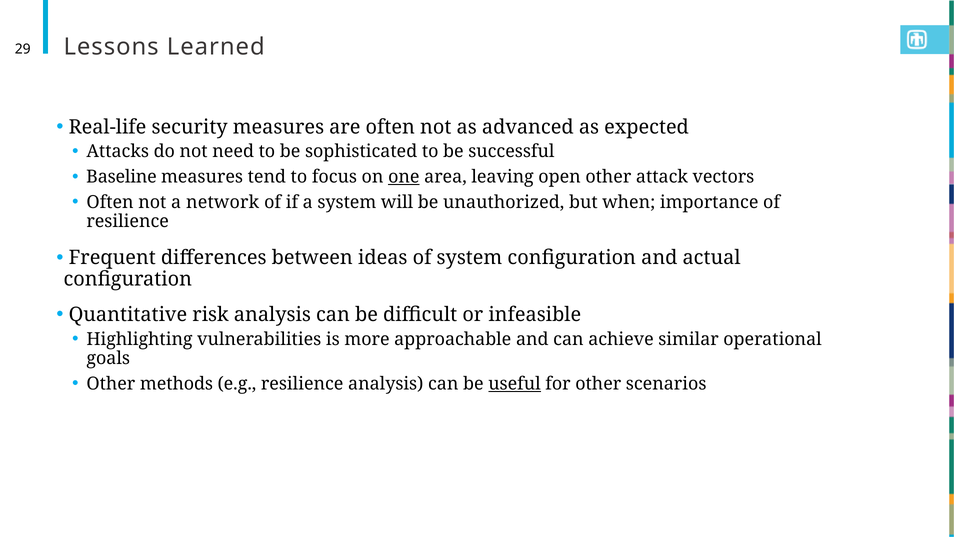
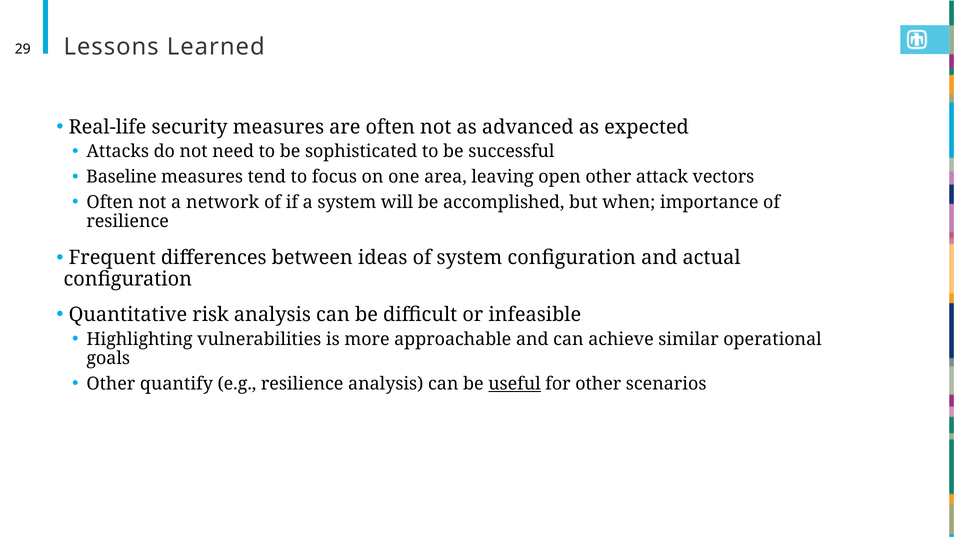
one underline: present -> none (404, 177)
unauthorized: unauthorized -> accomplished (504, 202)
methods: methods -> quantify (176, 383)
